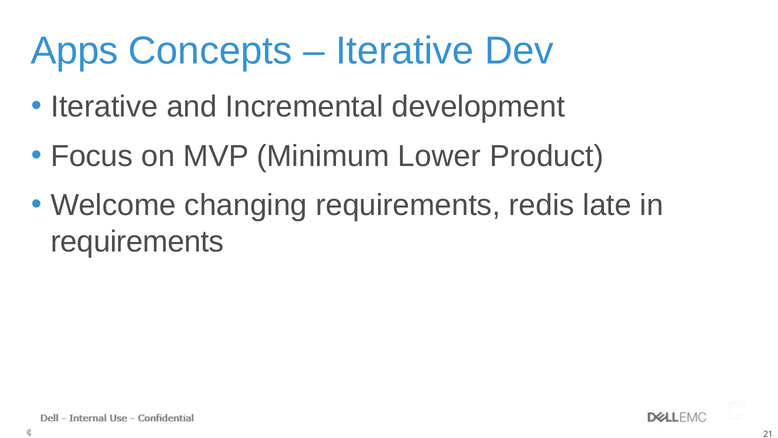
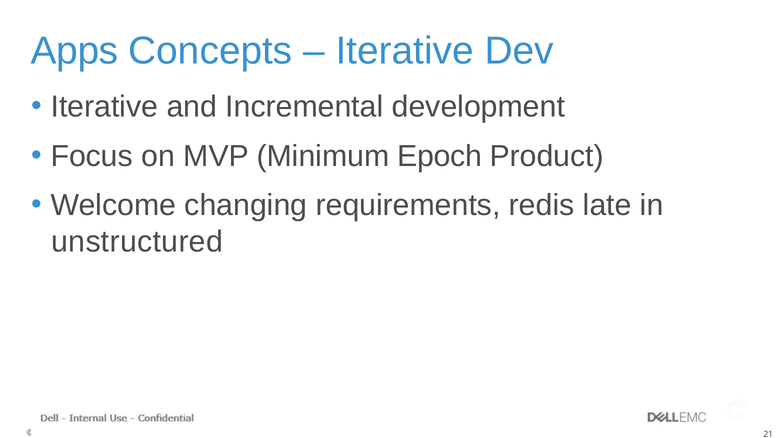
Lower: Lower -> Epoch (440, 156)
requirements: requirements -> unstructured (137, 242)
